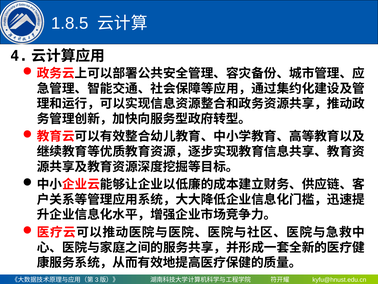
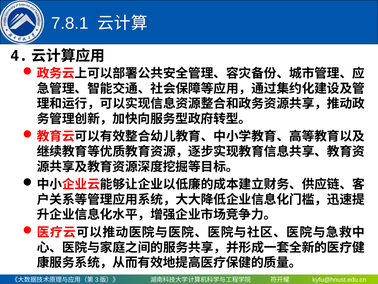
1.8.5: 1.8.5 -> 7.8.1 (70, 23)
